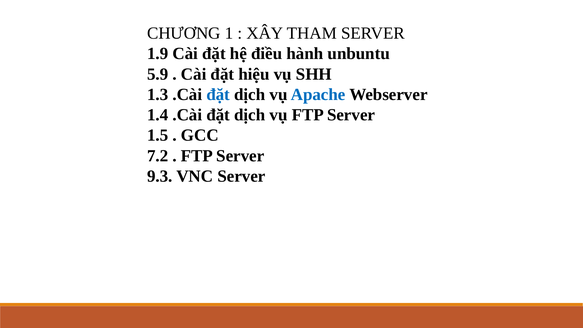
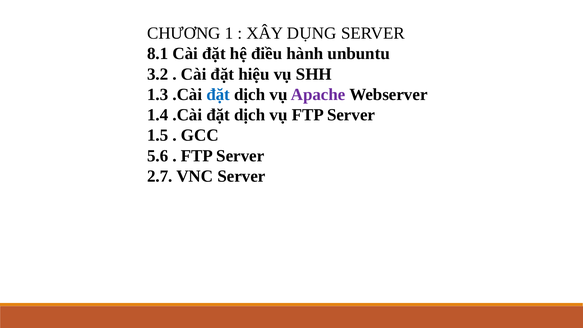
THAM: THAM -> DỤNG (312, 33)
1.9: 1.9 -> 8.1 (158, 54)
5.9: 5.9 -> 3.2 (158, 74)
Apache colour: blue -> purple (318, 95)
7.2: 7.2 -> 5.6 (158, 156)
9.3: 9.3 -> 2.7 (160, 176)
